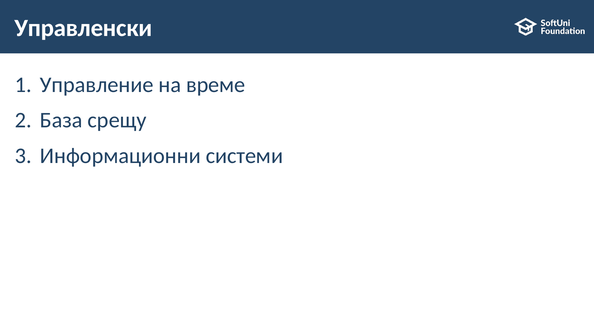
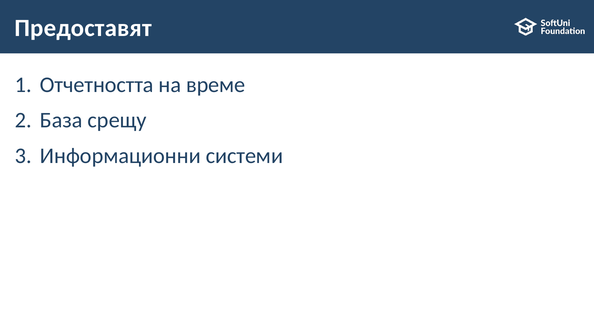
Управленски: Управленски -> Предоставят (83, 28)
Управление: Управление -> Отчетността (97, 85)
